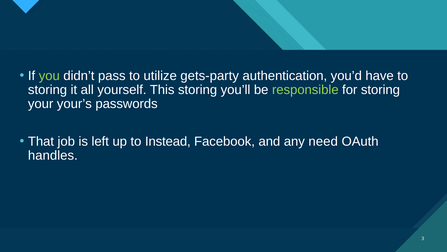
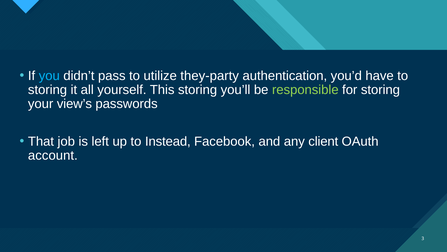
you colour: light green -> light blue (49, 76)
gets-party: gets-party -> they-party (210, 76)
your’s: your’s -> view’s (74, 104)
need: need -> client (323, 141)
handles: handles -> account (53, 155)
